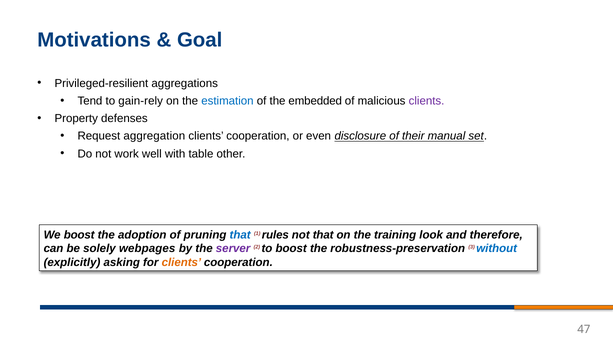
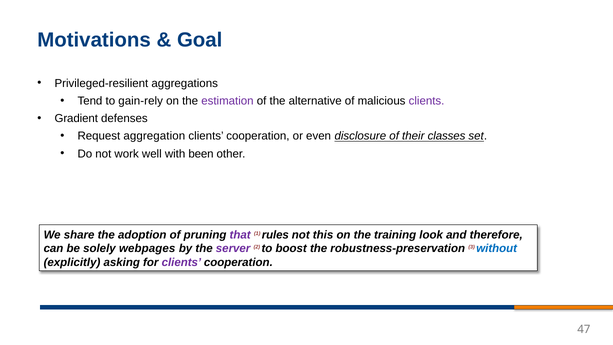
estimation colour: blue -> purple (227, 101)
embedded: embedded -> alternative (315, 101)
Property: Property -> Gradient (76, 118)
manual: manual -> classes (447, 136)
table: table -> been (201, 154)
We boost: boost -> share (79, 235)
that colour: blue -> purple (240, 235)
not that: that -> this (323, 235)
clients colour: orange -> purple (181, 262)
